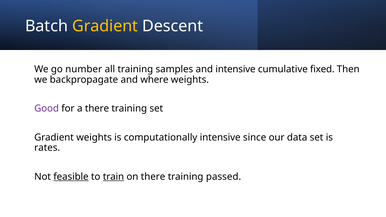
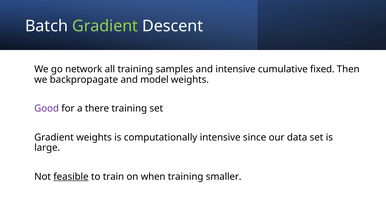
Gradient colour: yellow -> light green (105, 26)
number: number -> network (84, 69)
where: where -> model (154, 80)
rates: rates -> large (47, 148)
train underline: present -> none (113, 177)
on there: there -> when (153, 177)
passed: passed -> smaller (224, 177)
